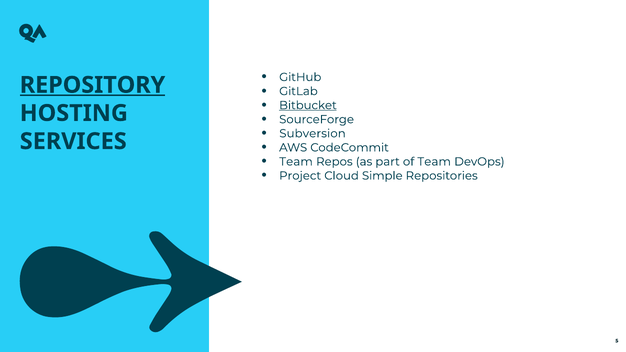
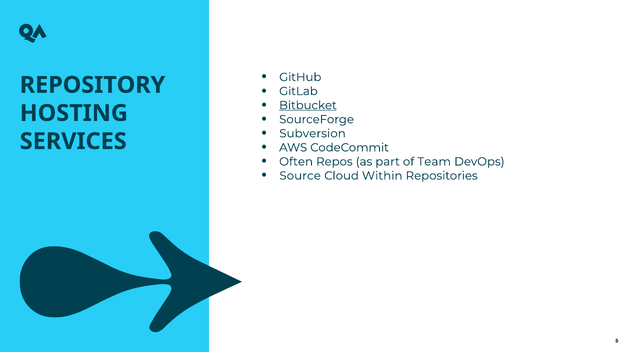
REPOSITORY underline: present -> none (93, 85)
Team: Team -> Often (296, 162)
Project: Project -> Source (300, 176)
Simple: Simple -> Within (382, 176)
